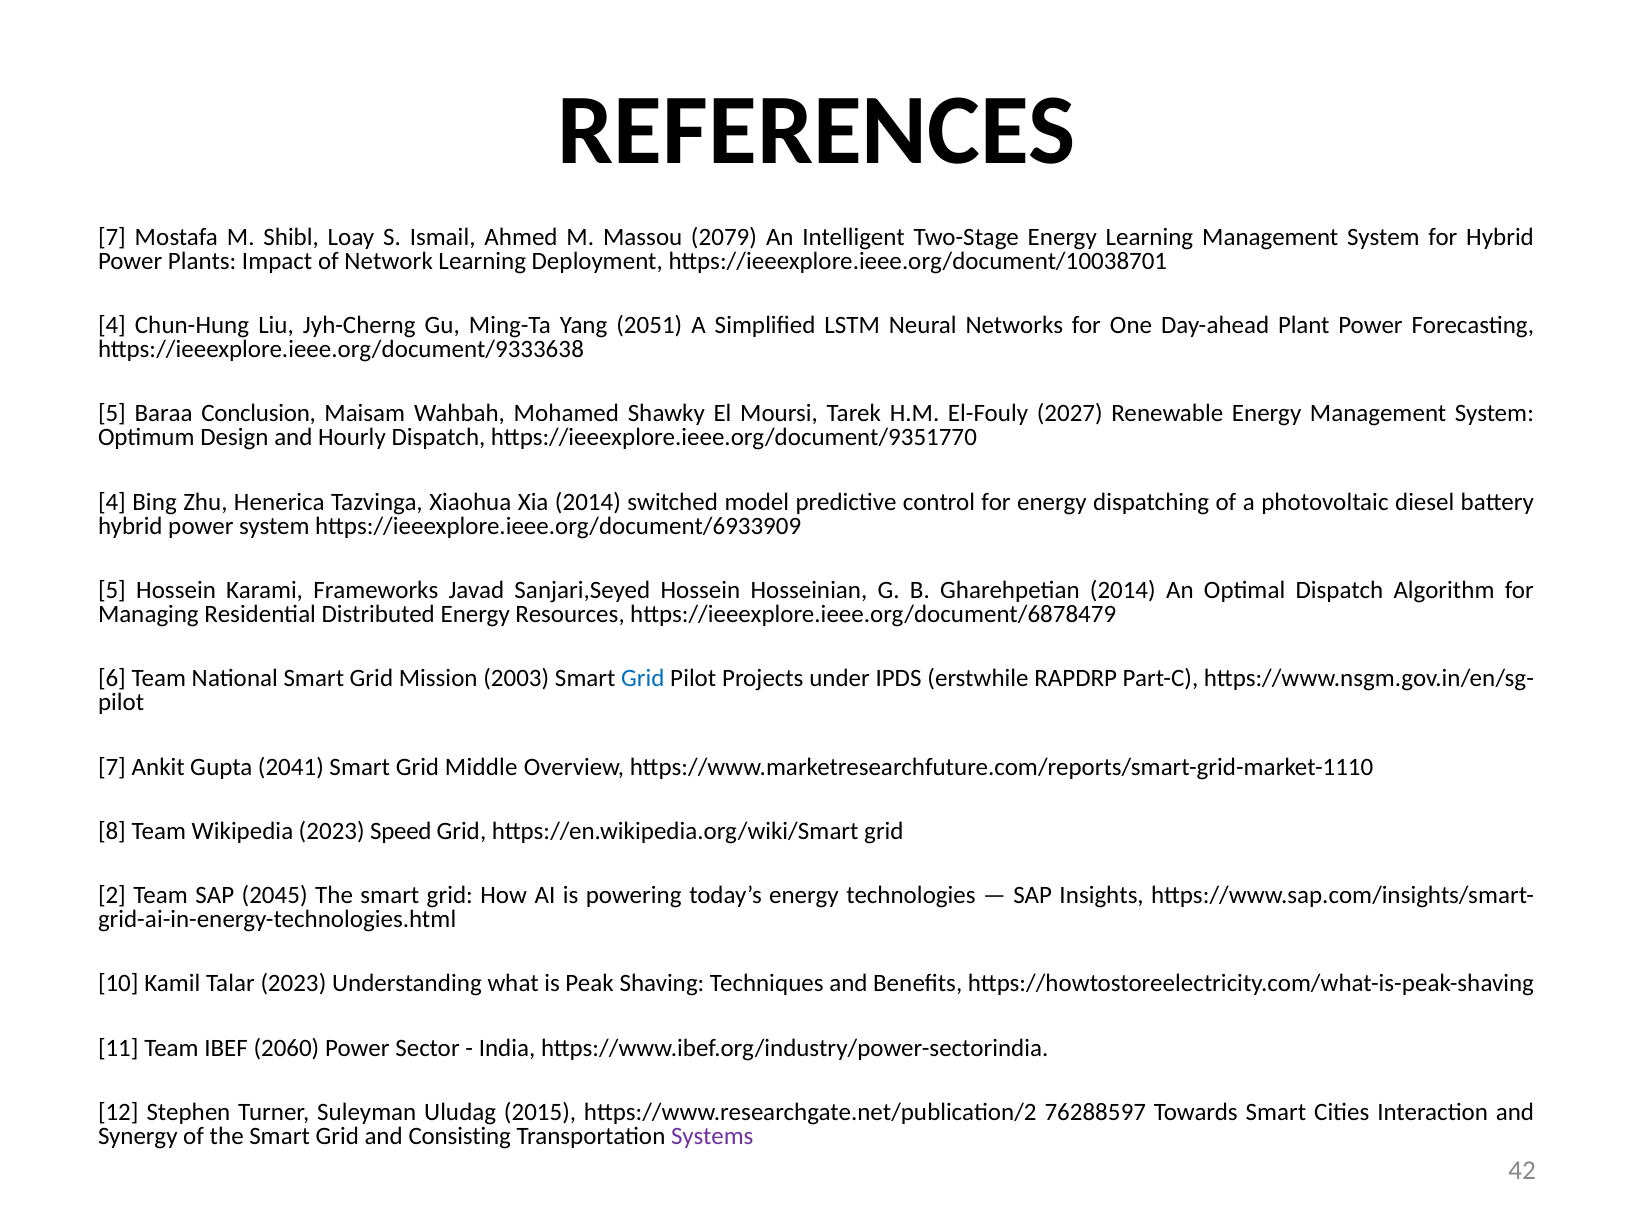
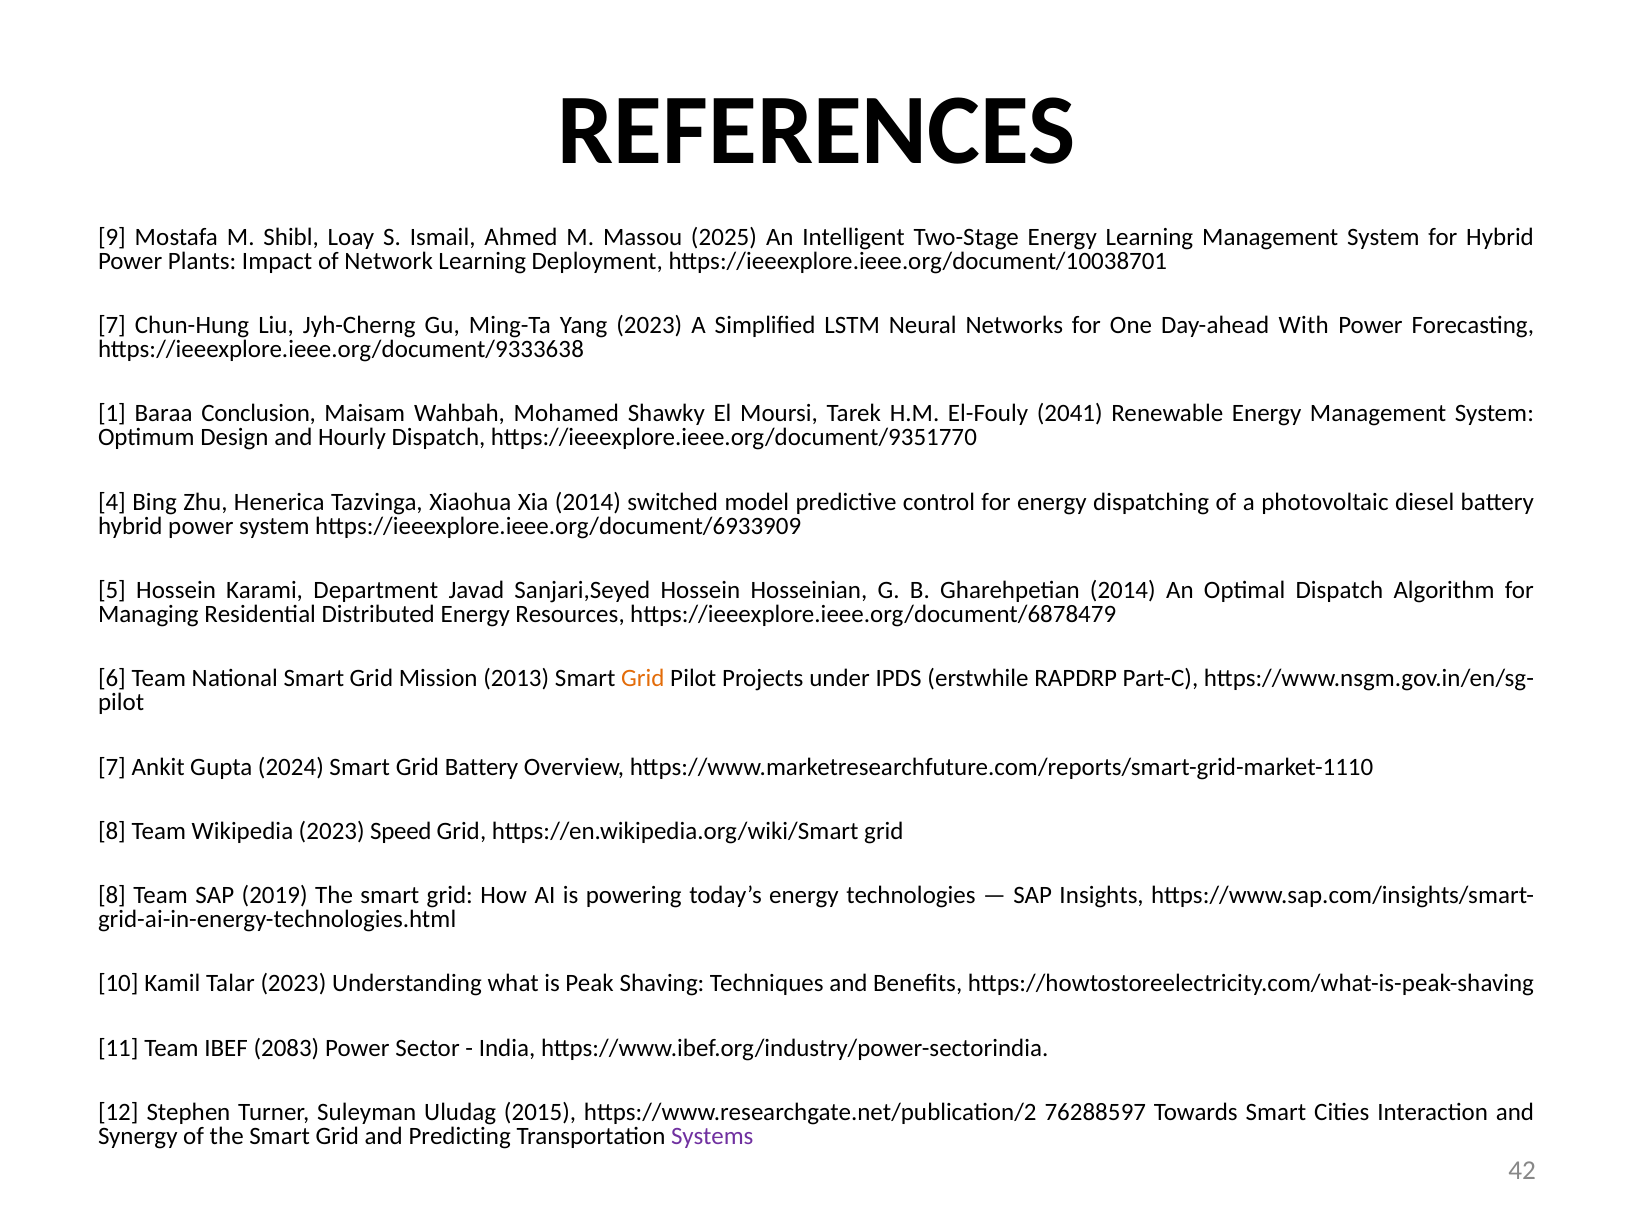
7: 7 -> 9 (112, 237)
2079: 2079 -> 2025 (724, 237)
4: 4 -> 7 (112, 325)
Yang 2051: 2051 -> 2023 (649, 325)
Plant: Plant -> With (1304, 325)
5: 5 -> 1 (112, 414)
2027: 2027 -> 2041 (1070, 414)
Frameworks: Frameworks -> Department (376, 590)
2003: 2003 -> 2013 (516, 678)
Grid colour: blue -> orange (643, 678)
2041: 2041 -> 2024 (291, 767)
Grid Middle: Middle -> Battery (481, 767)
2: 2 -> 8 (112, 895)
2045: 2045 -> 2019 (275, 895)
2060: 2060 -> 2083 (286, 1048)
Consisting: Consisting -> Predicting (460, 1136)
